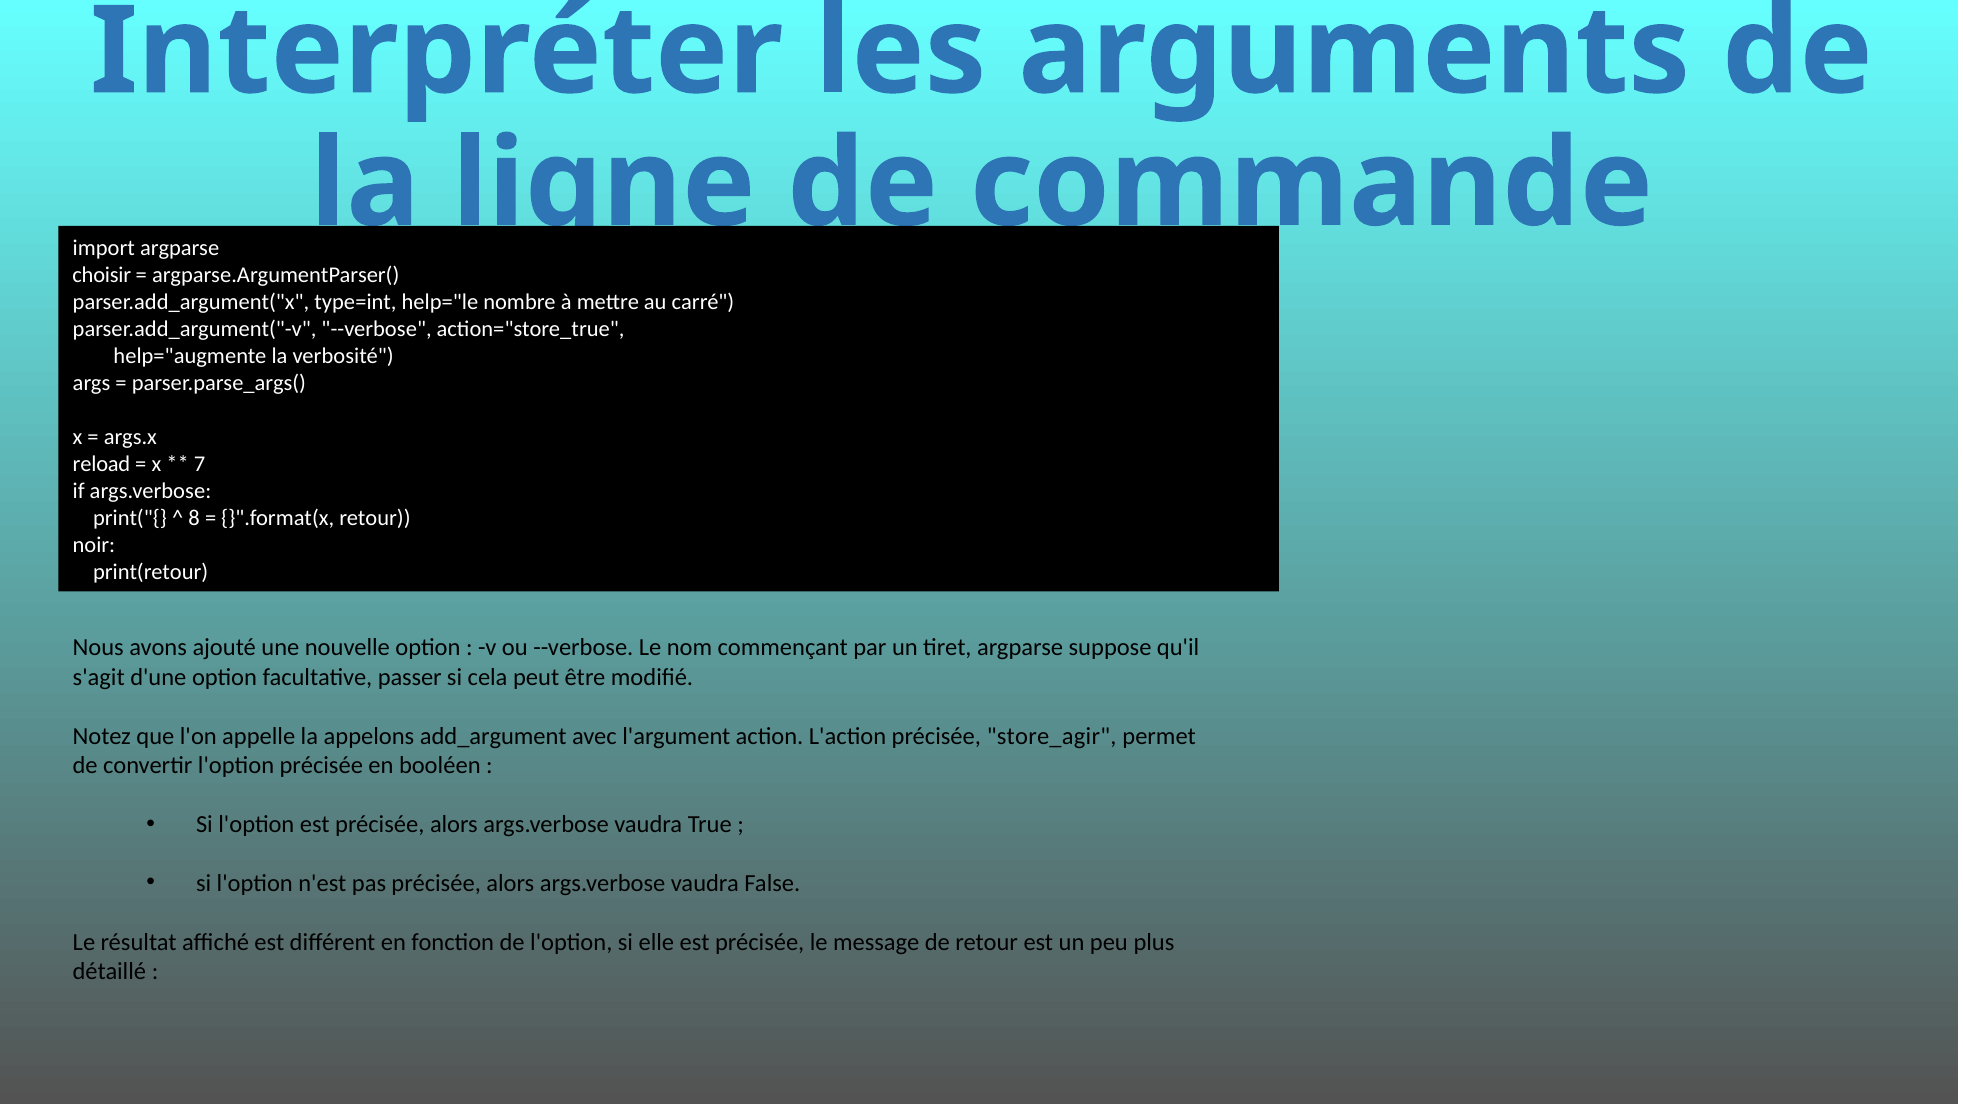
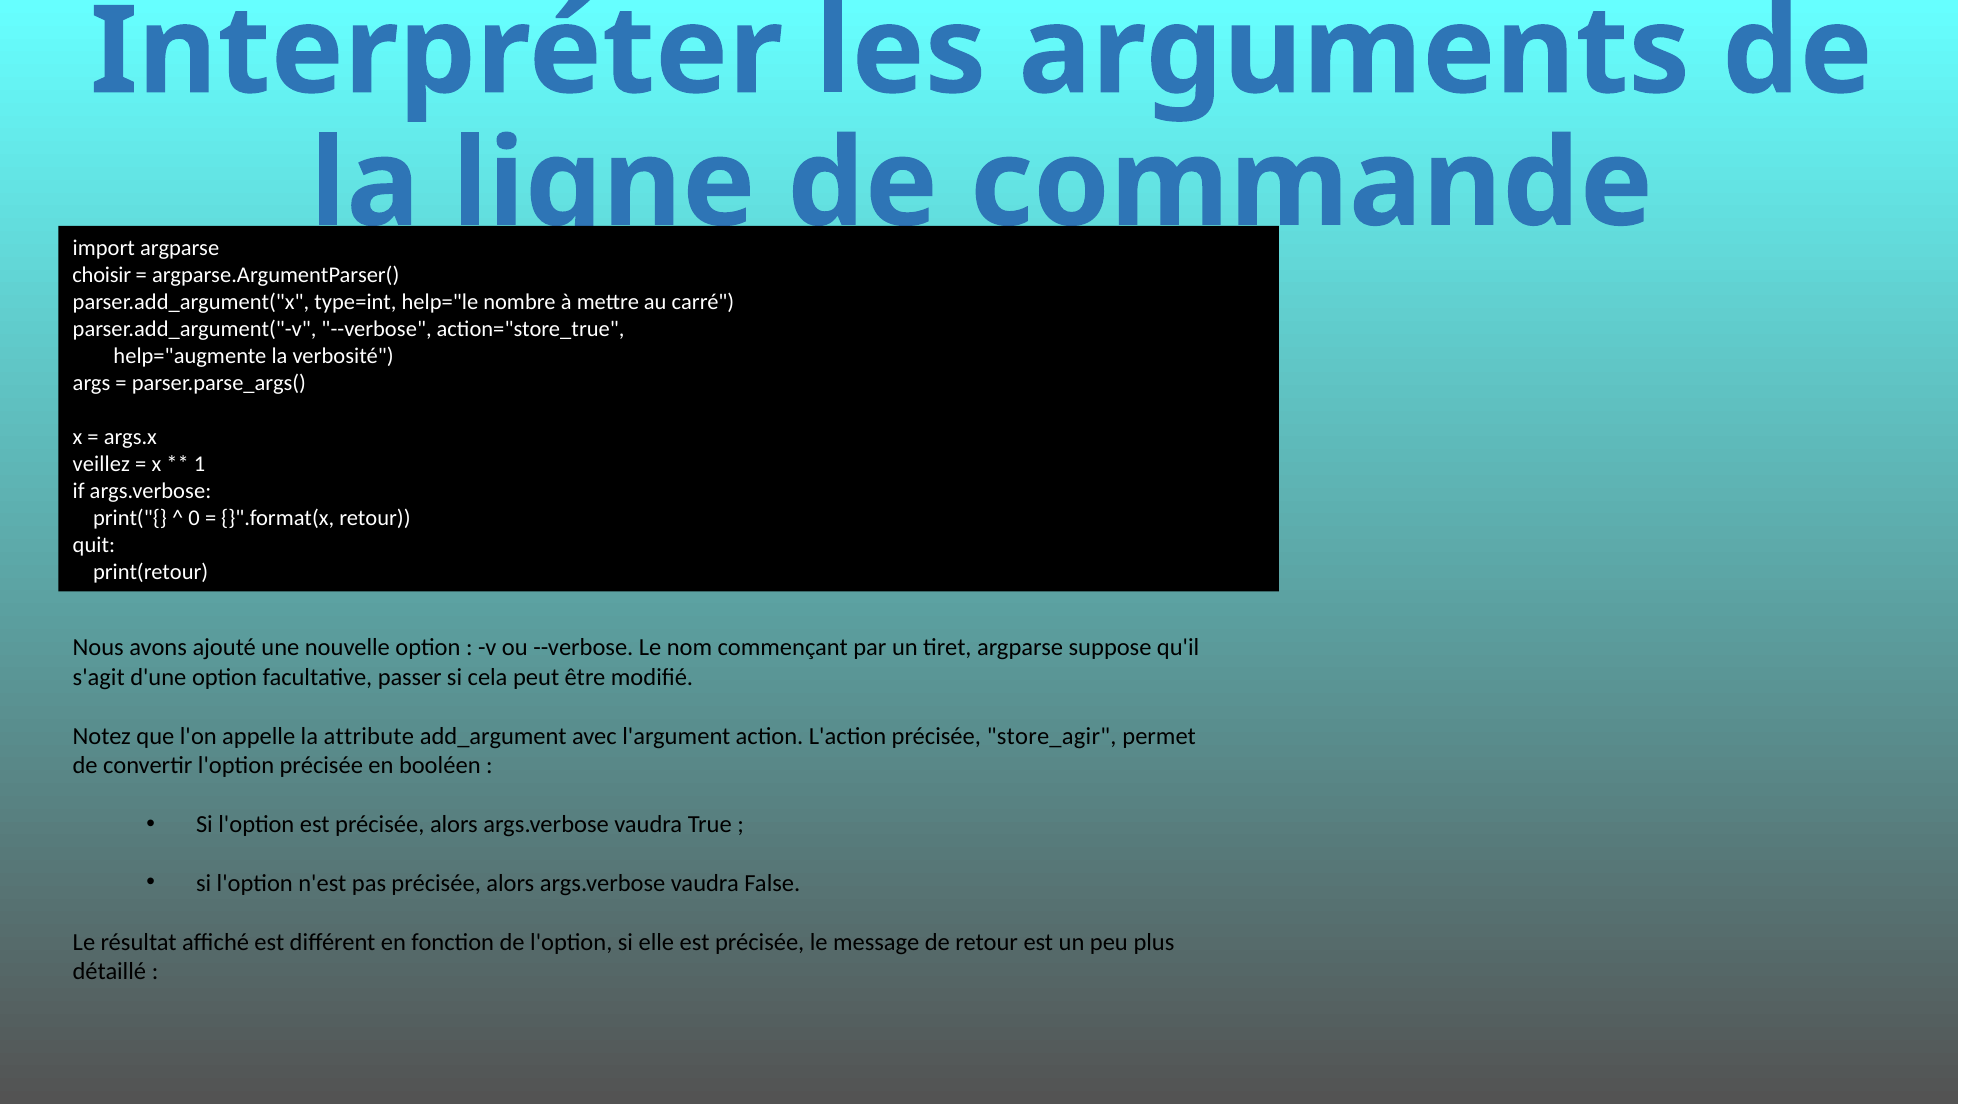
reload: reload -> veillez (101, 464)
7: 7 -> 1 (200, 464)
8: 8 -> 0 (194, 518)
noir: noir -> quit (94, 545)
appelons: appelons -> attribute (369, 736)
